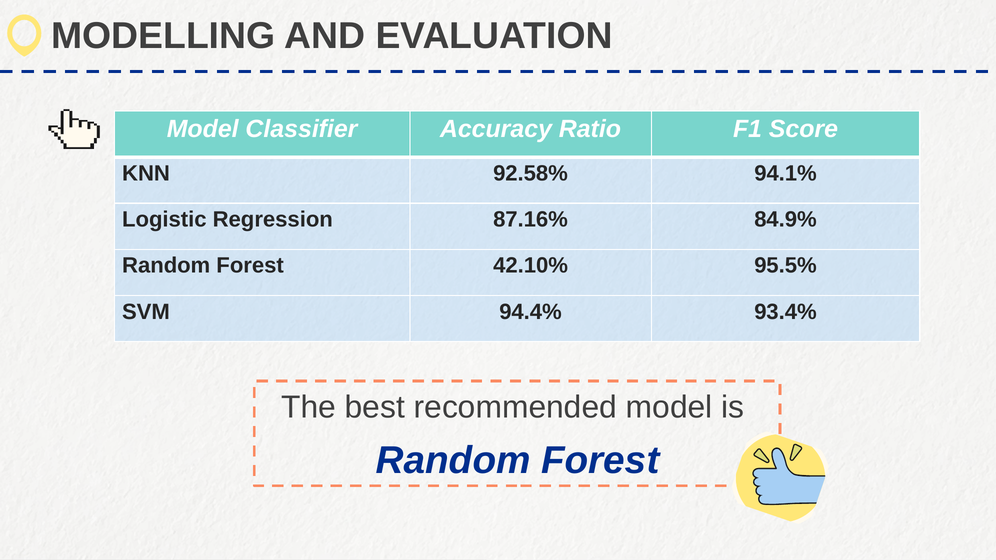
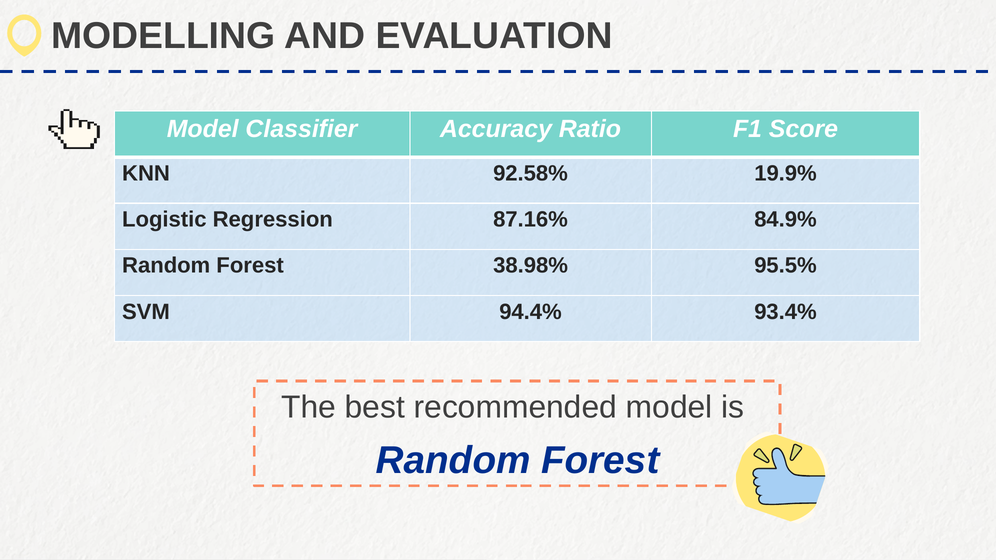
94.1%: 94.1% -> 19.9% (785, 174)
42.10%: 42.10% -> 38.98% (531, 266)
